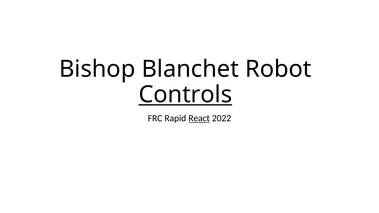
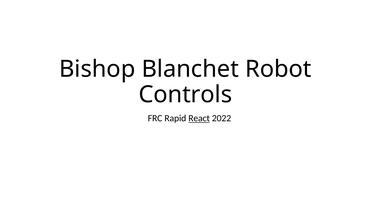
Controls underline: present -> none (185, 95)
